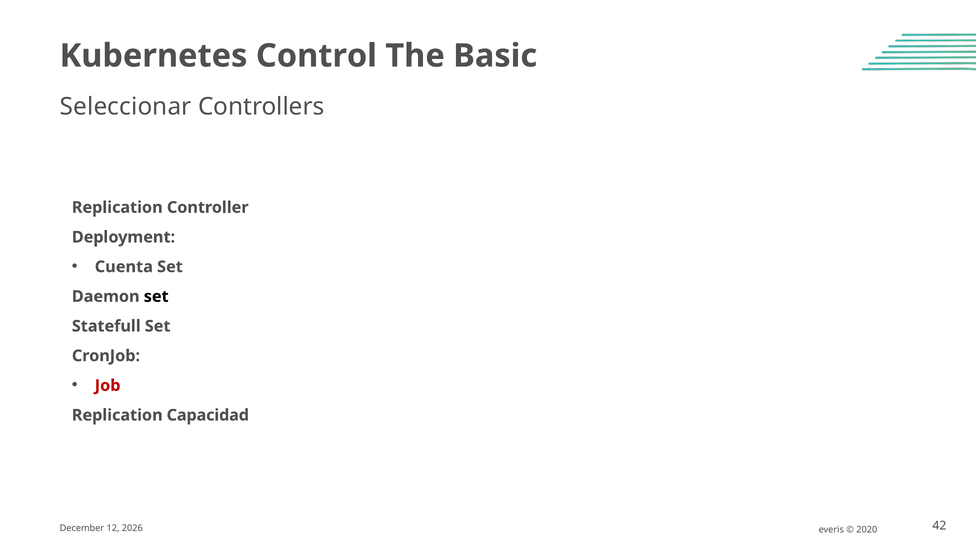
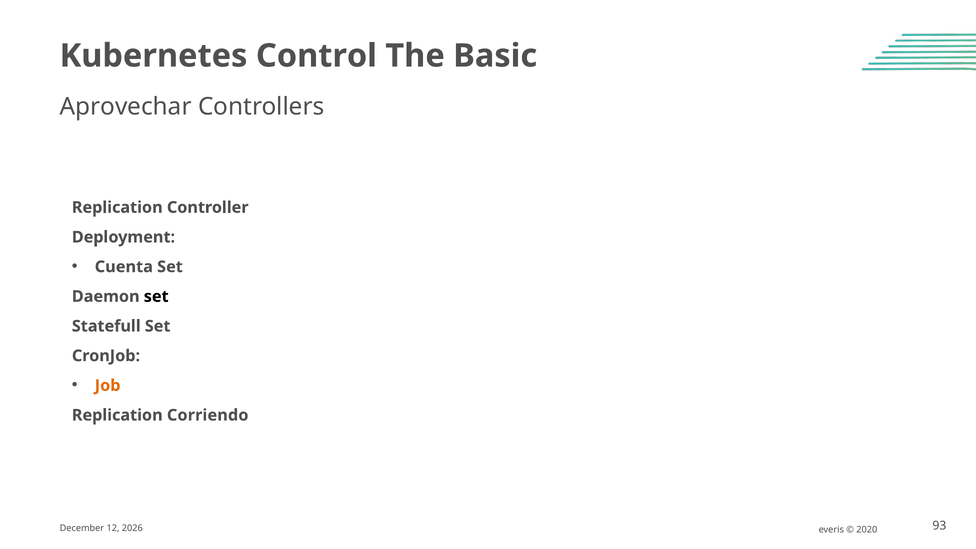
Seleccionar: Seleccionar -> Aprovechar (126, 107)
Job colour: red -> orange (108, 386)
Capacidad: Capacidad -> Corriendo (208, 415)
42: 42 -> 93 (939, 526)
